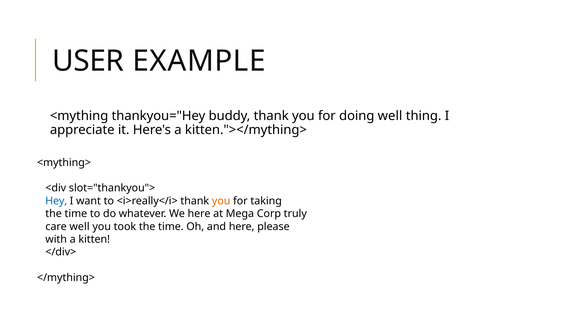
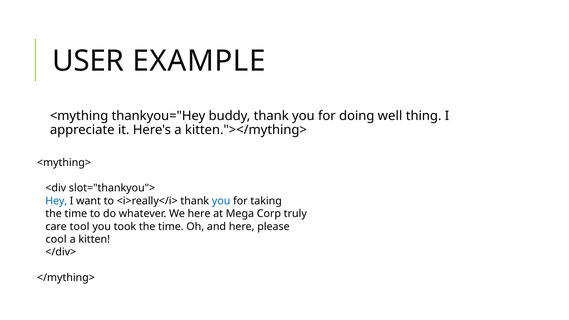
you colour: orange -> blue (221, 201)
care well: well -> tool (80, 227)
with: with -> cool (56, 239)
